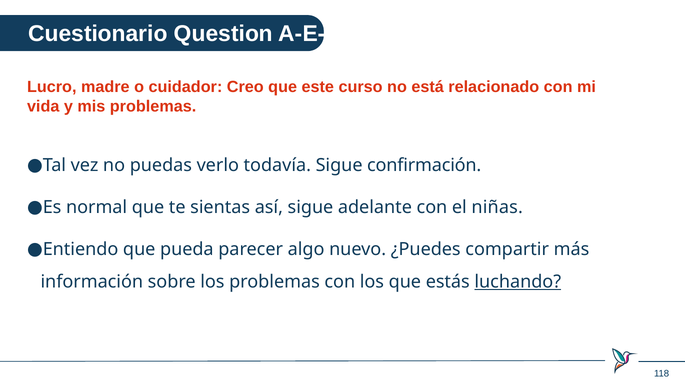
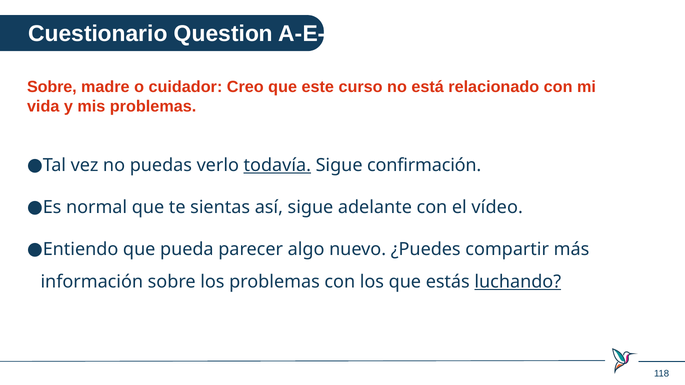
Lucro: Lucro -> Sobre (52, 87)
todavía underline: none -> present (277, 165)
niñas: niñas -> vídeo (497, 207)
